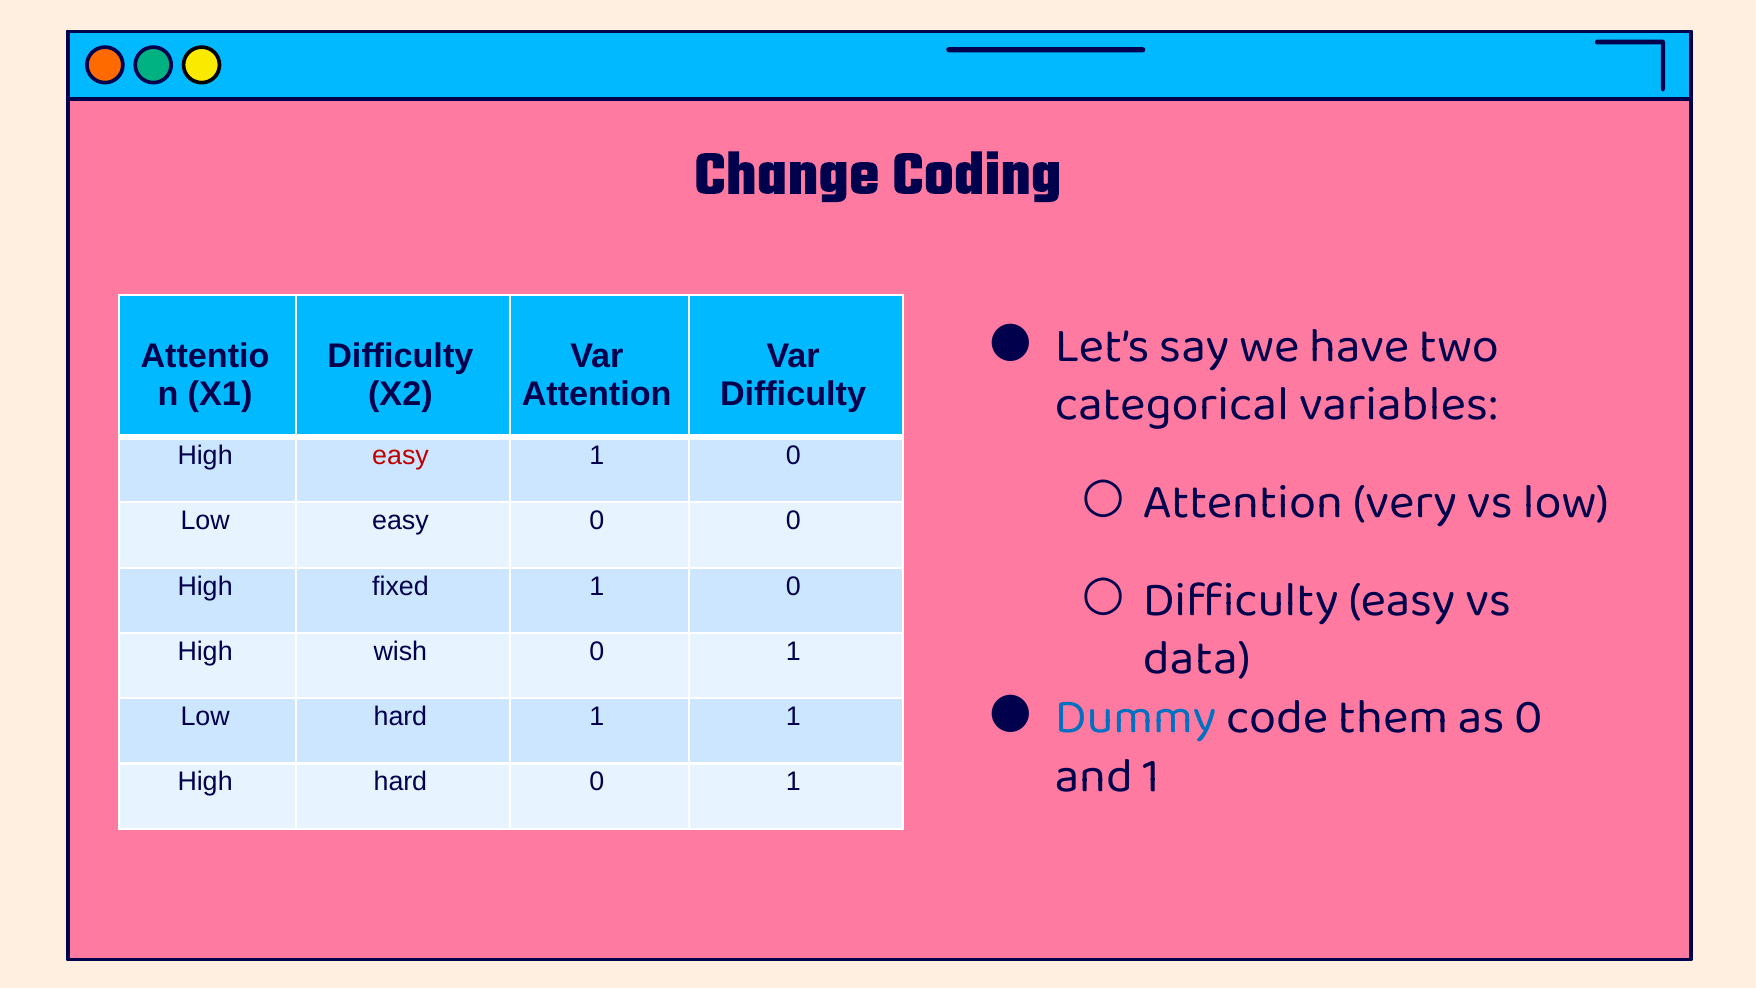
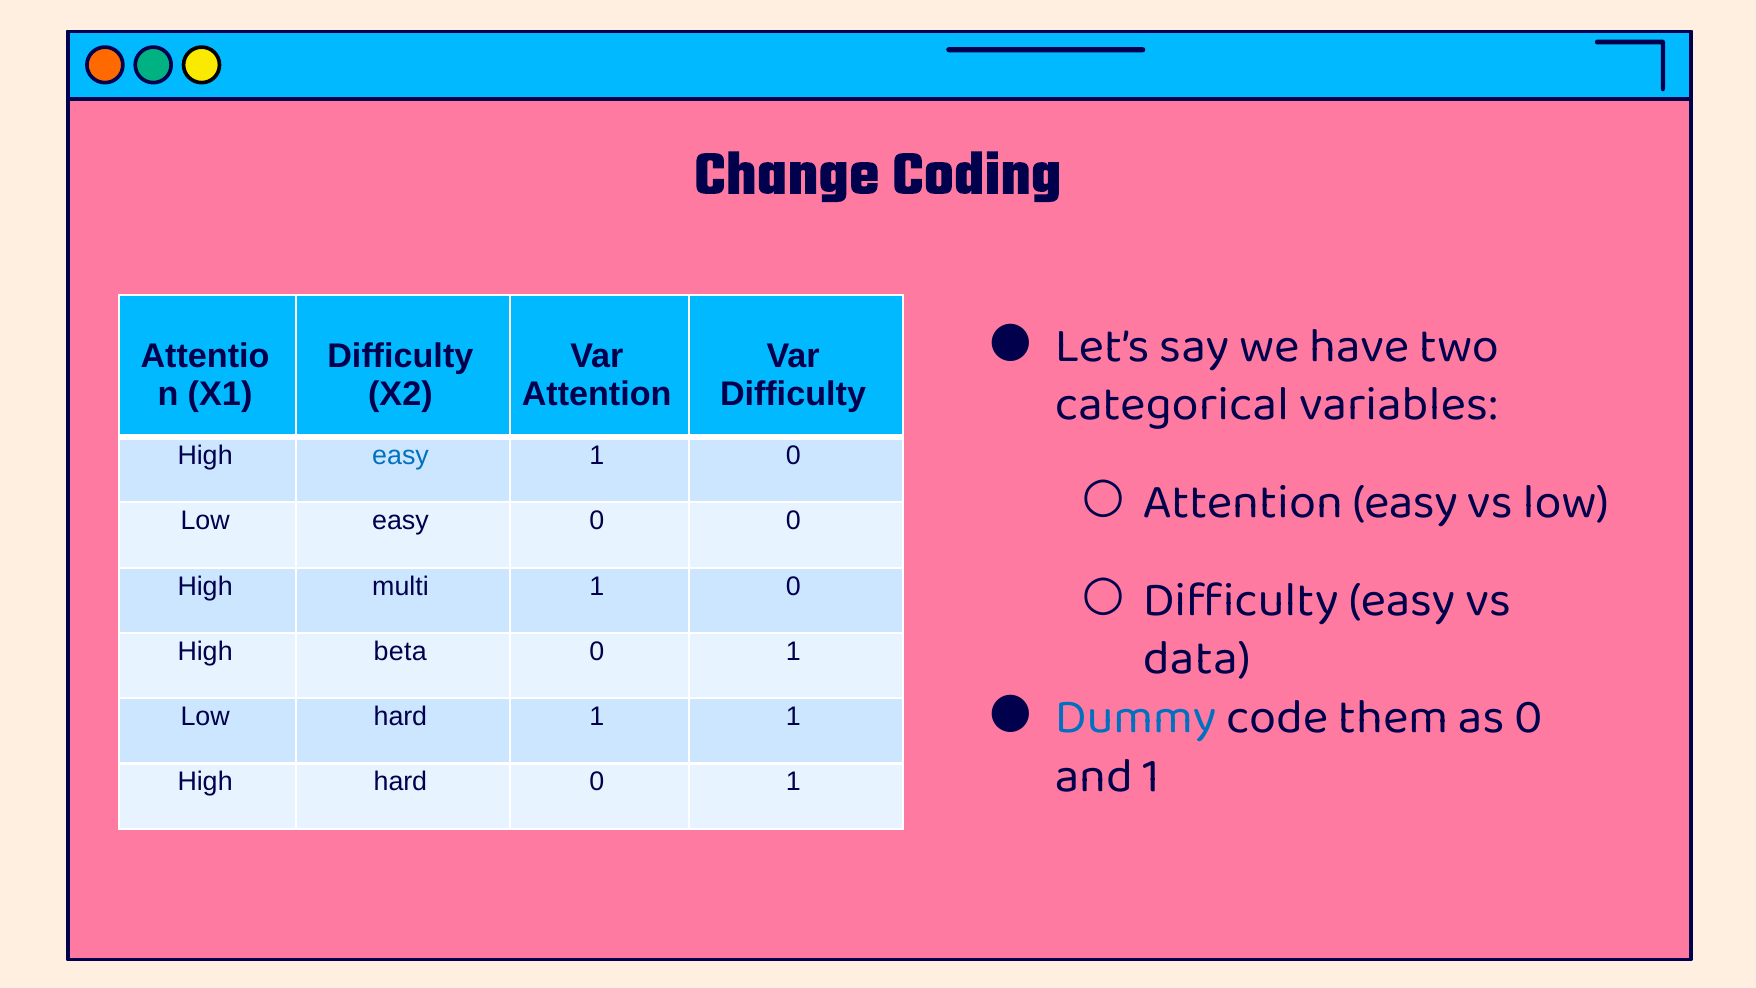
easy colour: red -> blue (400, 456)
Attention very: very -> easy (1405, 501)
fixed: fixed -> multi (400, 586)
wish: wish -> beta (400, 651)
